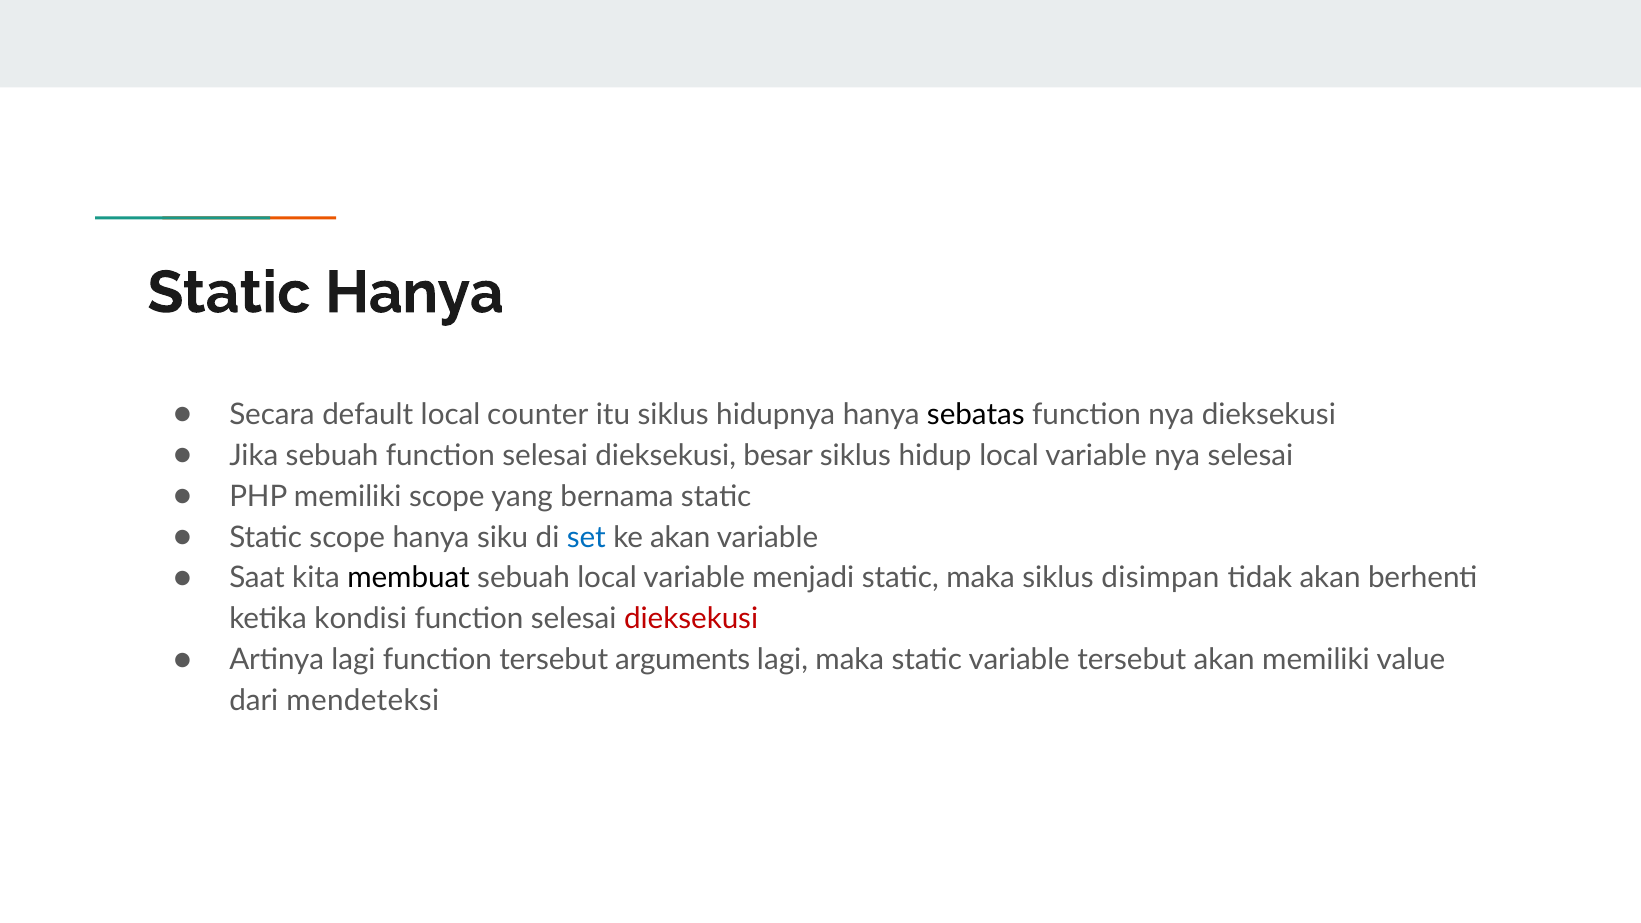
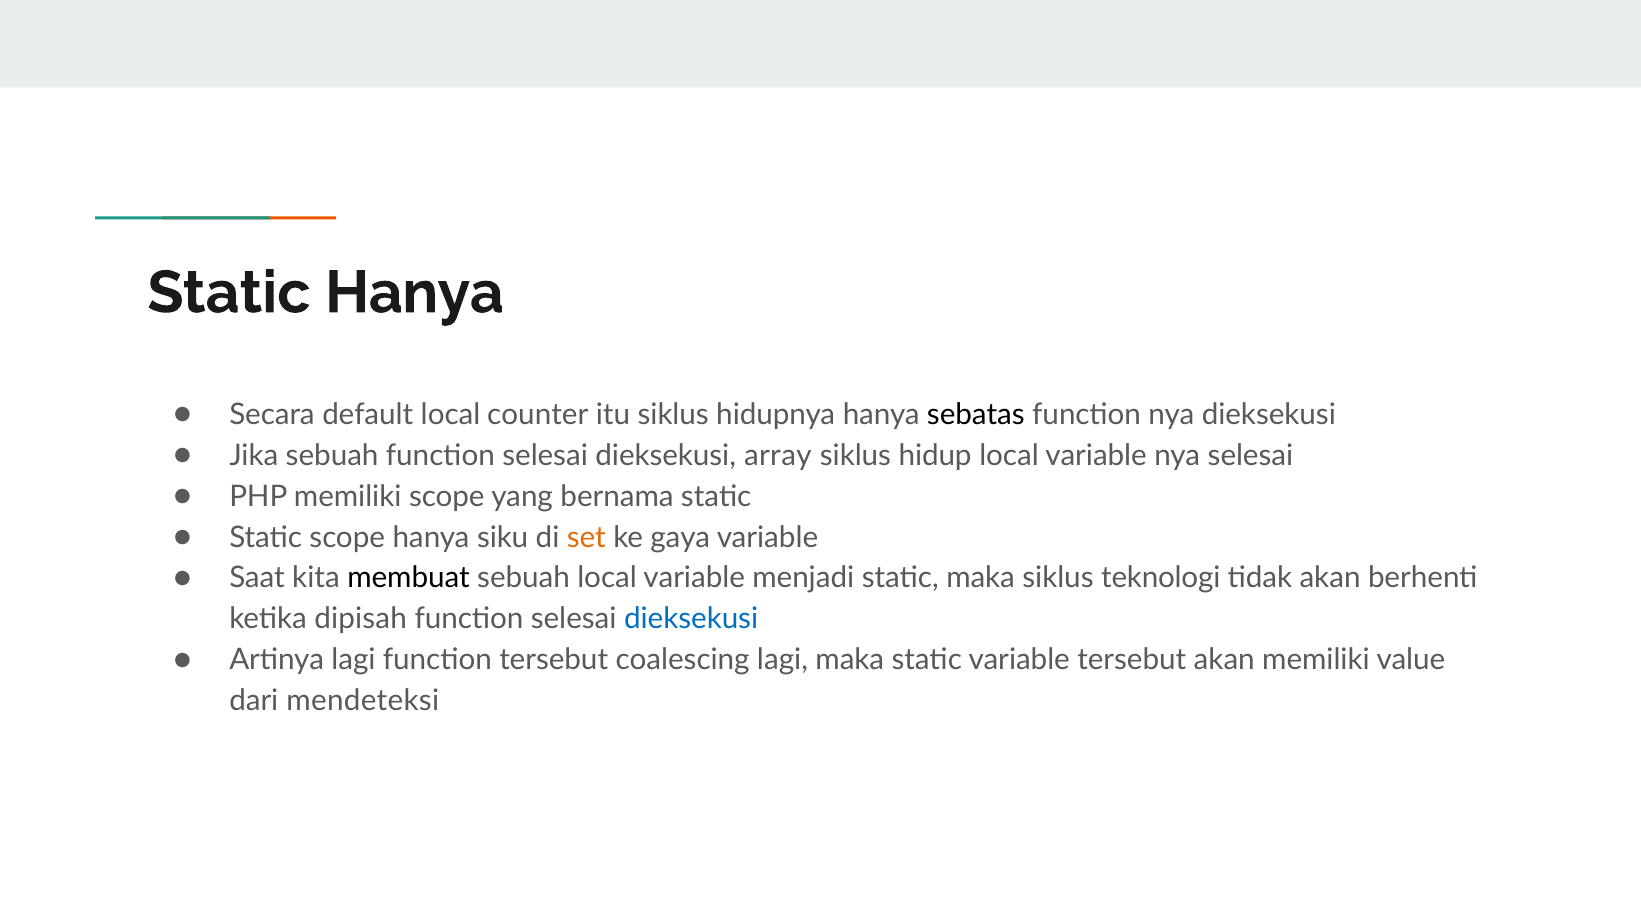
besar: besar -> array (778, 456)
set colour: blue -> orange (586, 537)
ke akan: akan -> gaya (680, 537)
disimpan: disimpan -> teknologi (1161, 578)
kondisi: kondisi -> dipisah (361, 619)
dieksekusi colour: red -> blue (691, 619)
arguments: arguments -> coalescing (683, 660)
